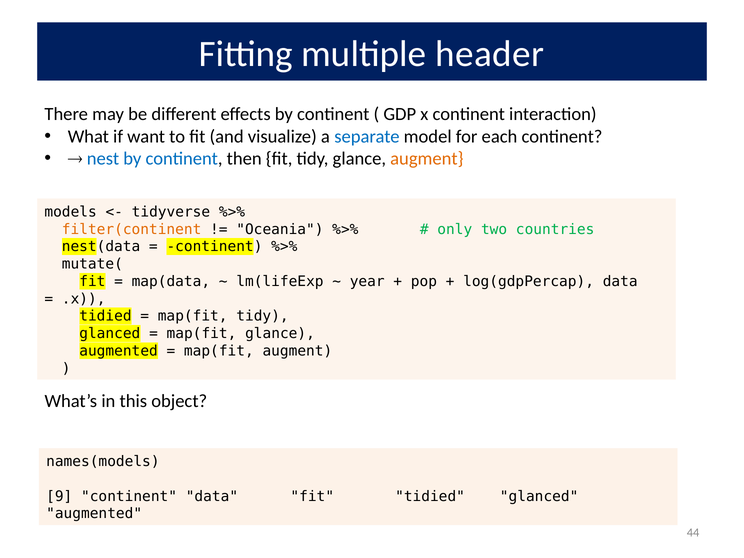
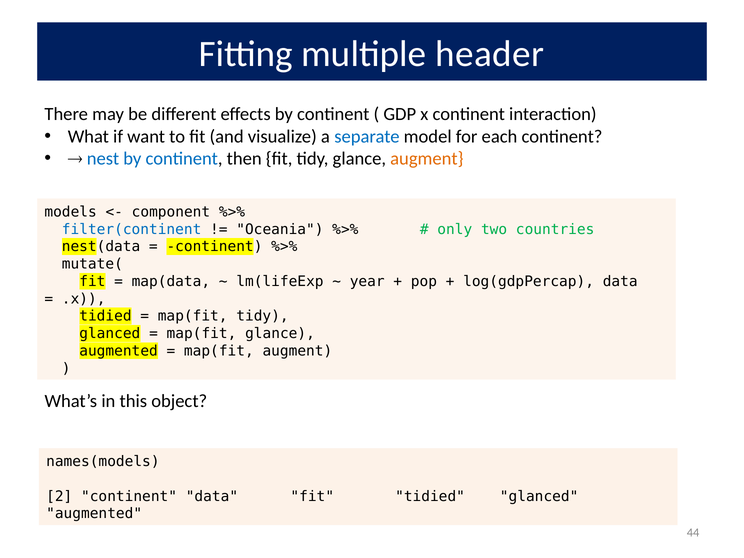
tidyverse: tidyverse -> component (171, 212)
filter(continent colour: orange -> blue (132, 229)
9: 9 -> 2 (59, 496)
